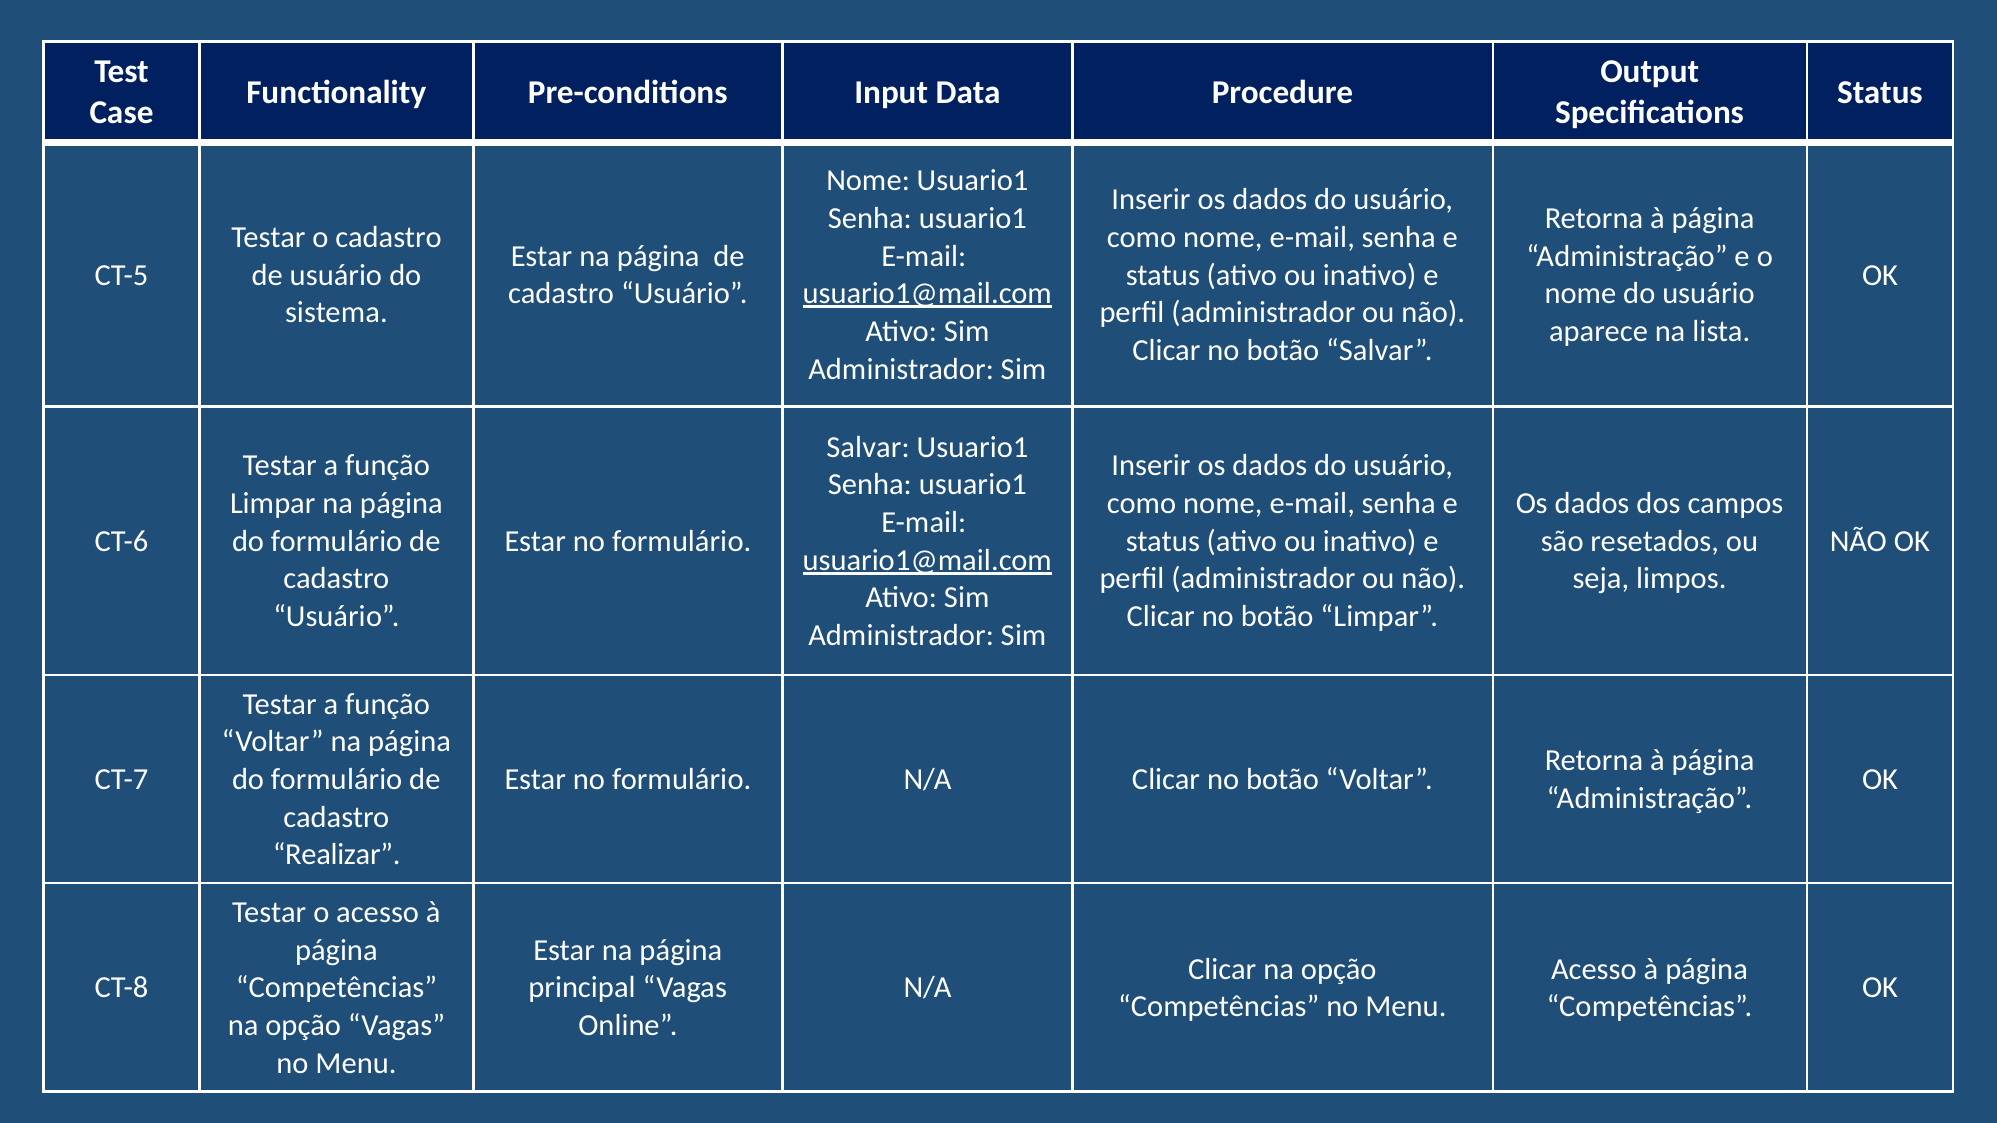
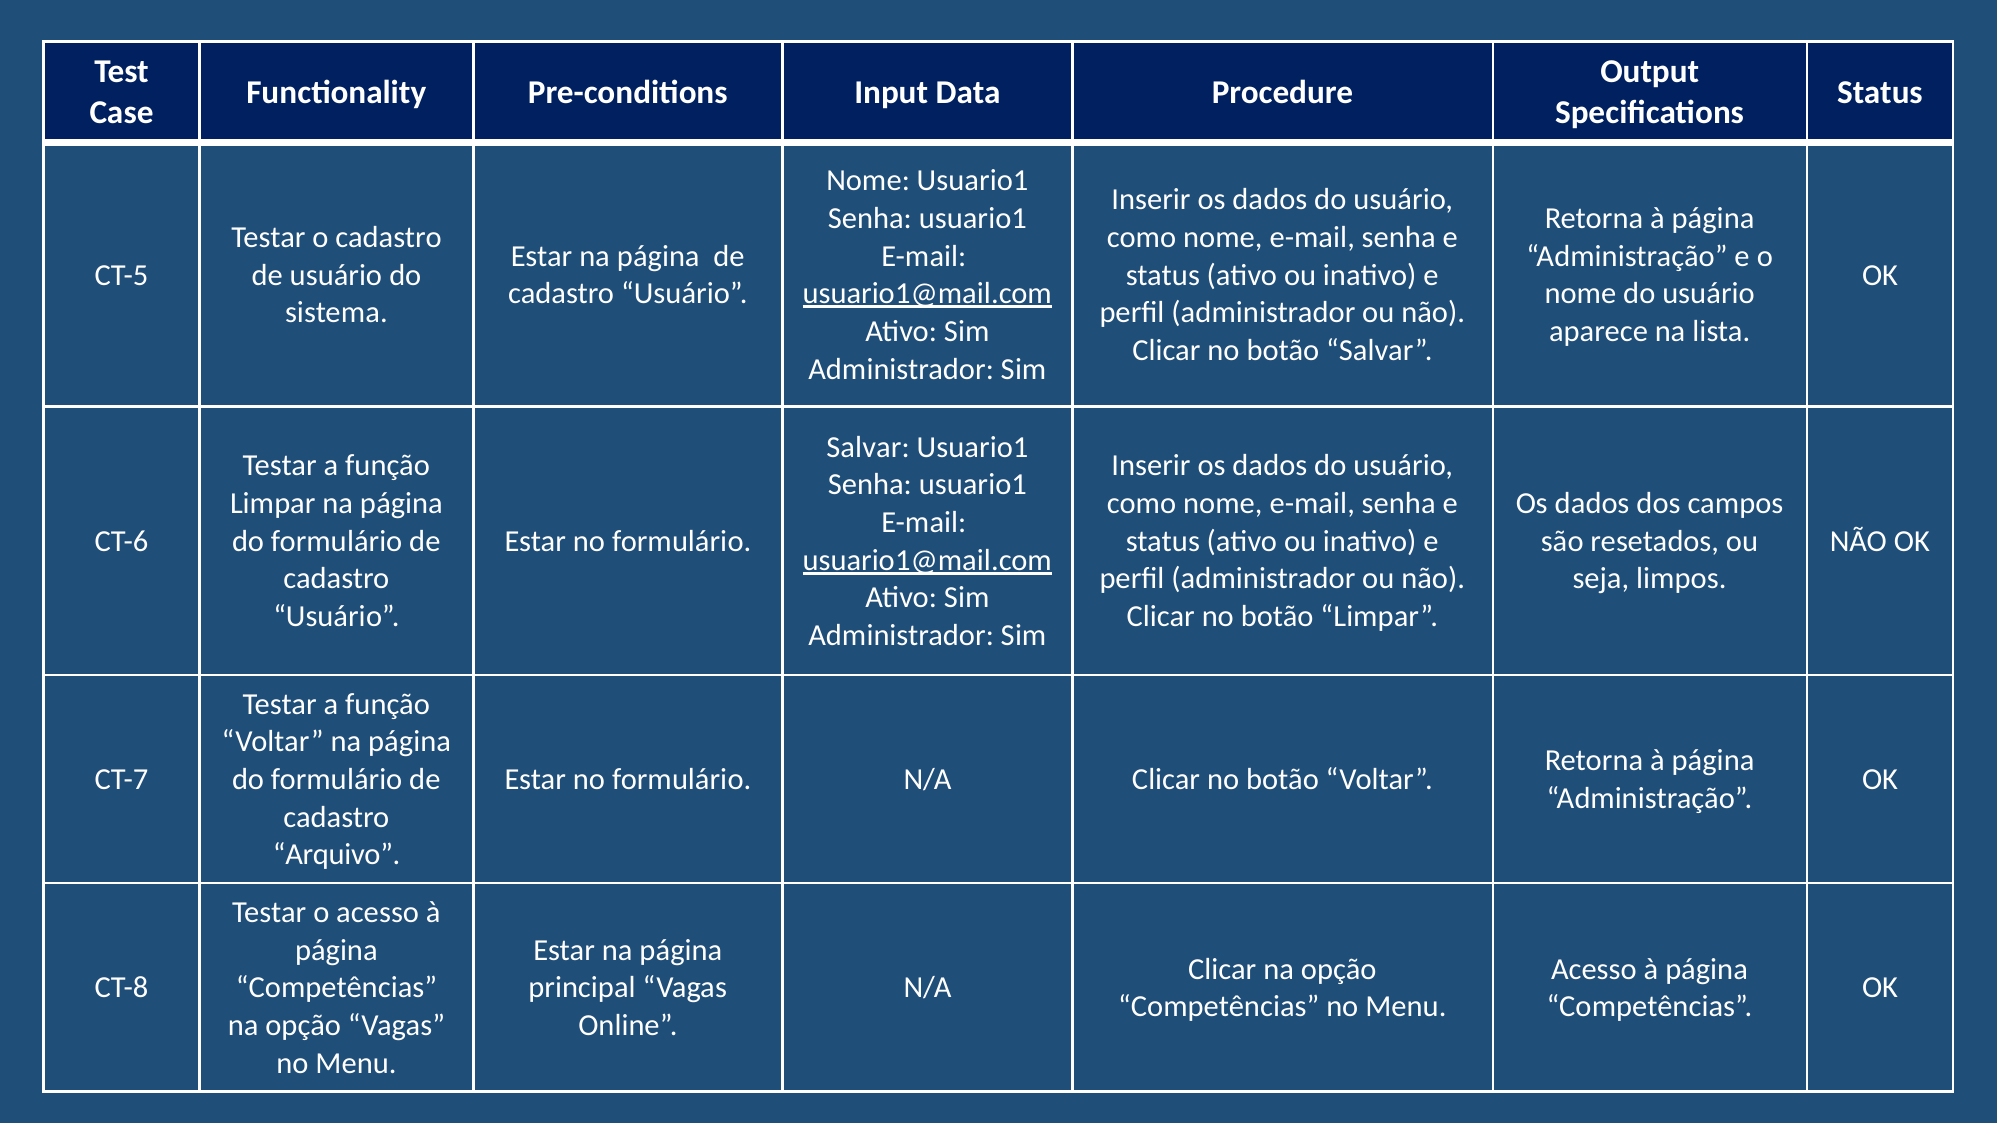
Realizar: Realizar -> Arquivo (337, 855)
